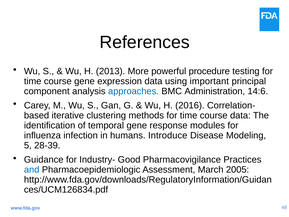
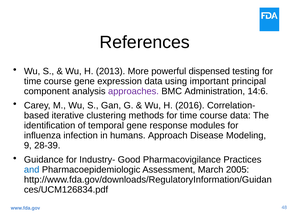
procedure: procedure -> dispensed (209, 71)
approaches colour: blue -> purple (133, 91)
Introduce: Introduce -> Approach (168, 135)
5: 5 -> 9 (28, 145)
